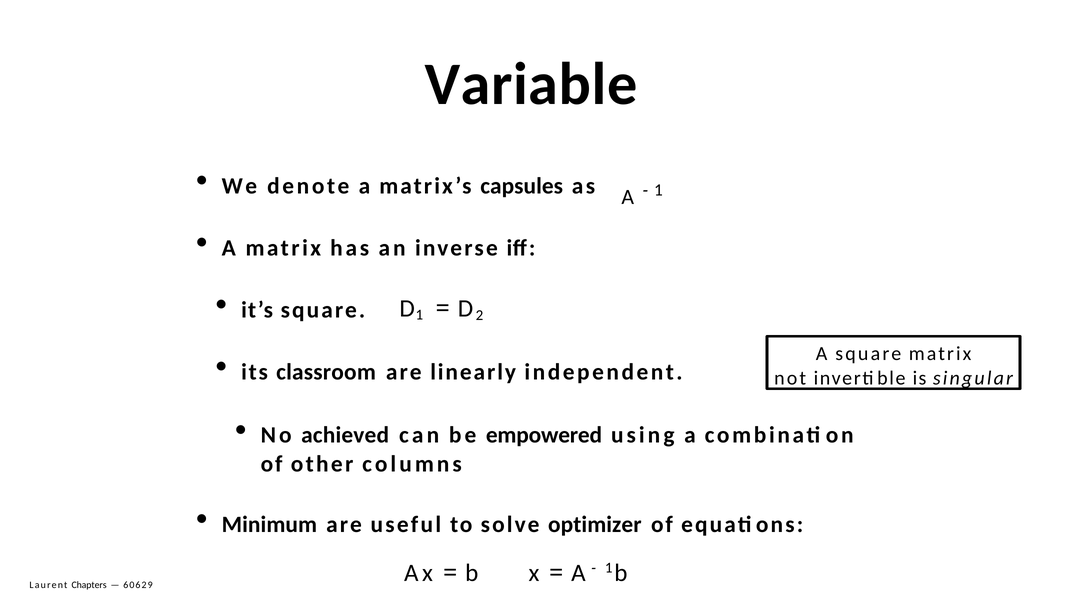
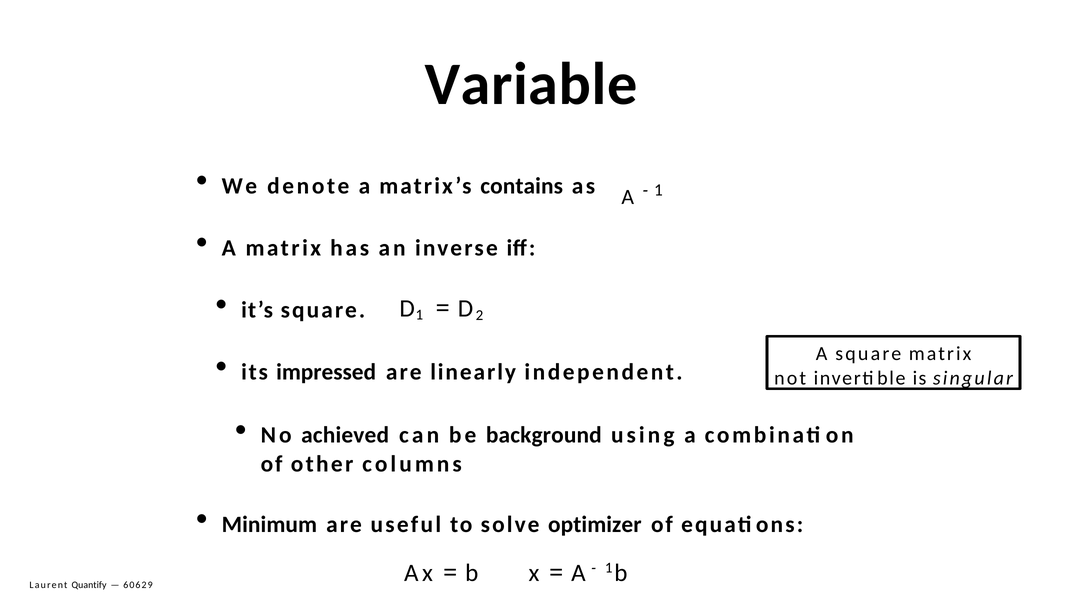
capsules: capsules -> contains (522, 186)
classroom: classroom -> impressed (326, 372)
empowered: empowered -> background (544, 435)
Chapters: Chapters -> Quantify (89, 585)
